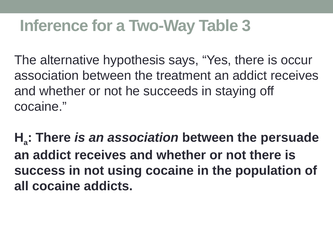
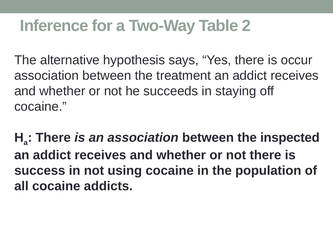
3: 3 -> 2 (246, 26)
persuade: persuade -> inspected (290, 138)
